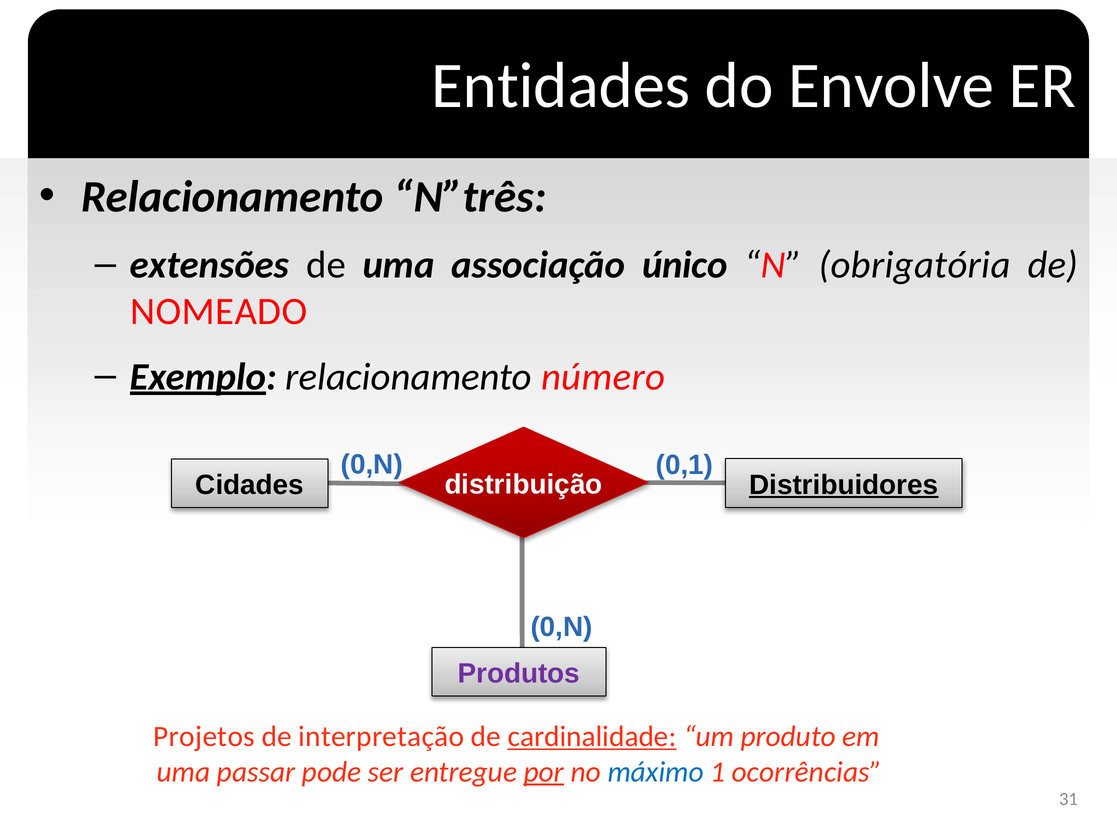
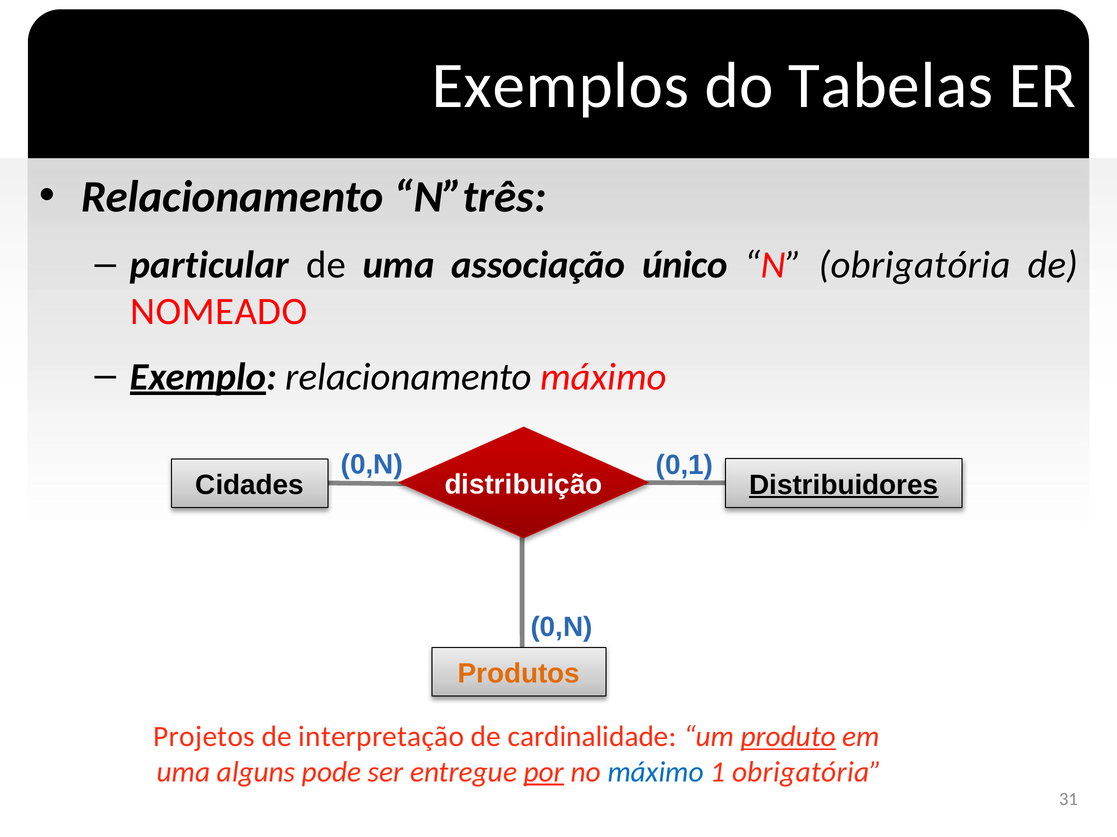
Entidades: Entidades -> Exemplos (560, 86)
Envolve: Envolve -> Tabelas (891, 86)
extensões: extensões -> particular (209, 265)
relacionamento número: número -> máximo (603, 377)
Produtos colour: purple -> orange (519, 674)
cardinalidade underline: present -> none (592, 737)
produto underline: none -> present (788, 737)
passar: passar -> alguns (256, 773)
1 ocorrências: ocorrências -> obrigatória (807, 773)
